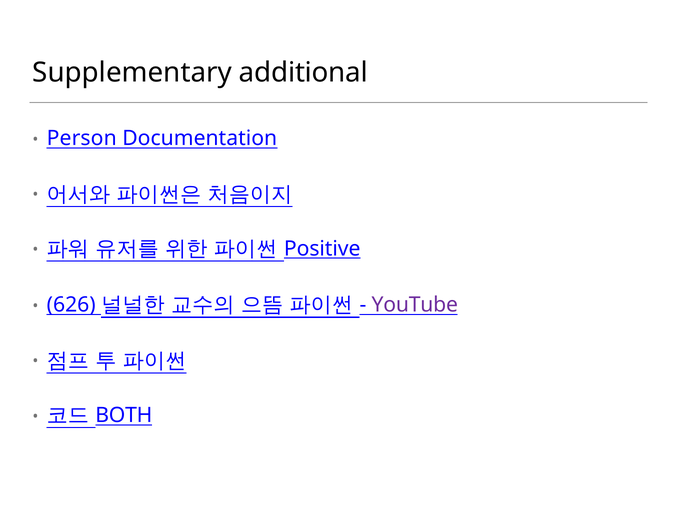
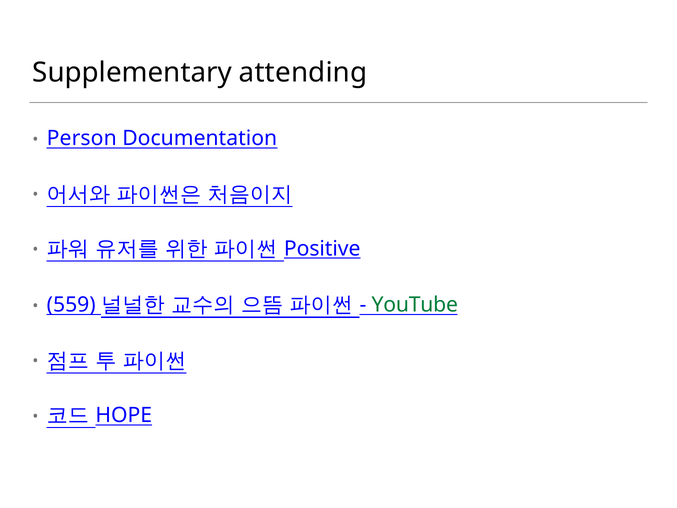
additional: additional -> attending (303, 73)
626: 626 -> 559 (71, 305)
YouTube colour: purple -> green (415, 305)
BOTH: BOTH -> HOPE (124, 415)
